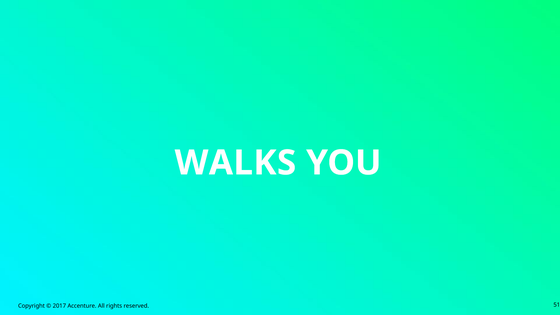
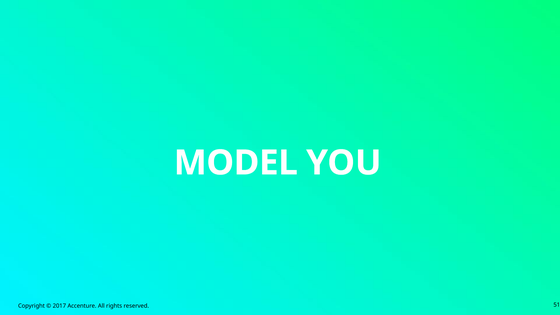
WALKS: WALKS -> MODEL (236, 163)
